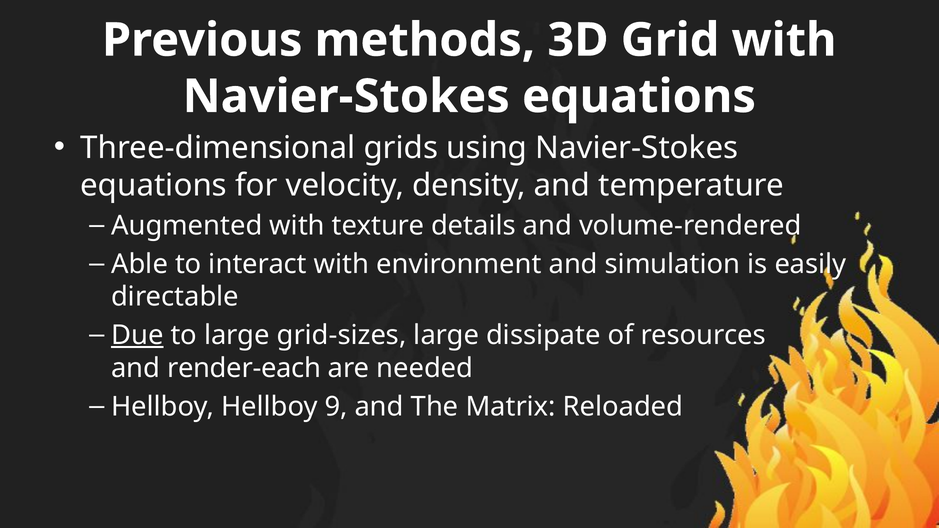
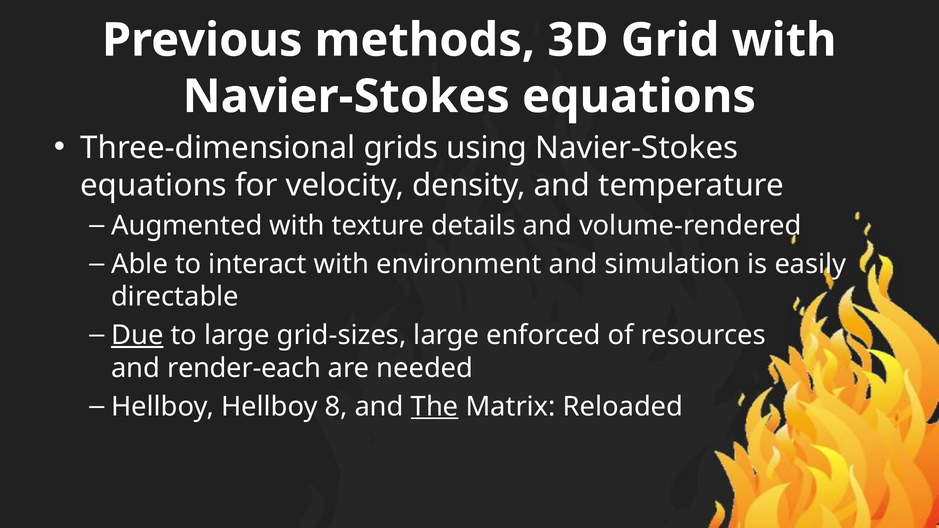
dissipate: dissipate -> enforced (543, 335)
9: 9 -> 8 (336, 407)
The underline: none -> present (435, 407)
